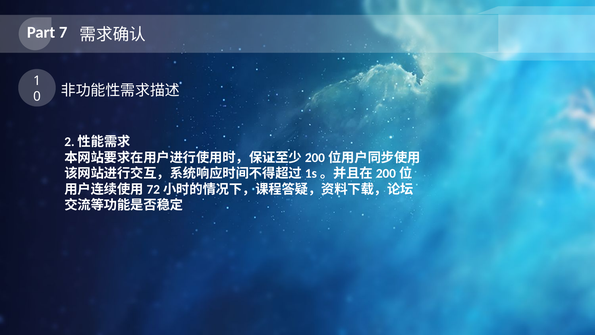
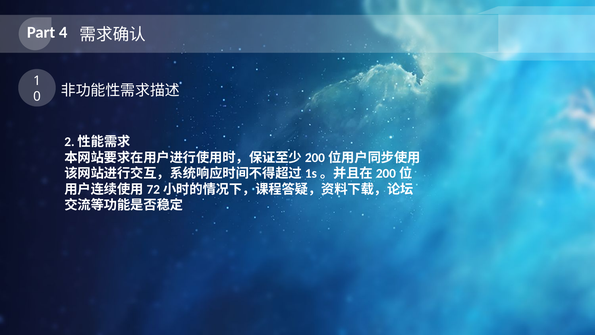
7: 7 -> 4 (63, 32)
